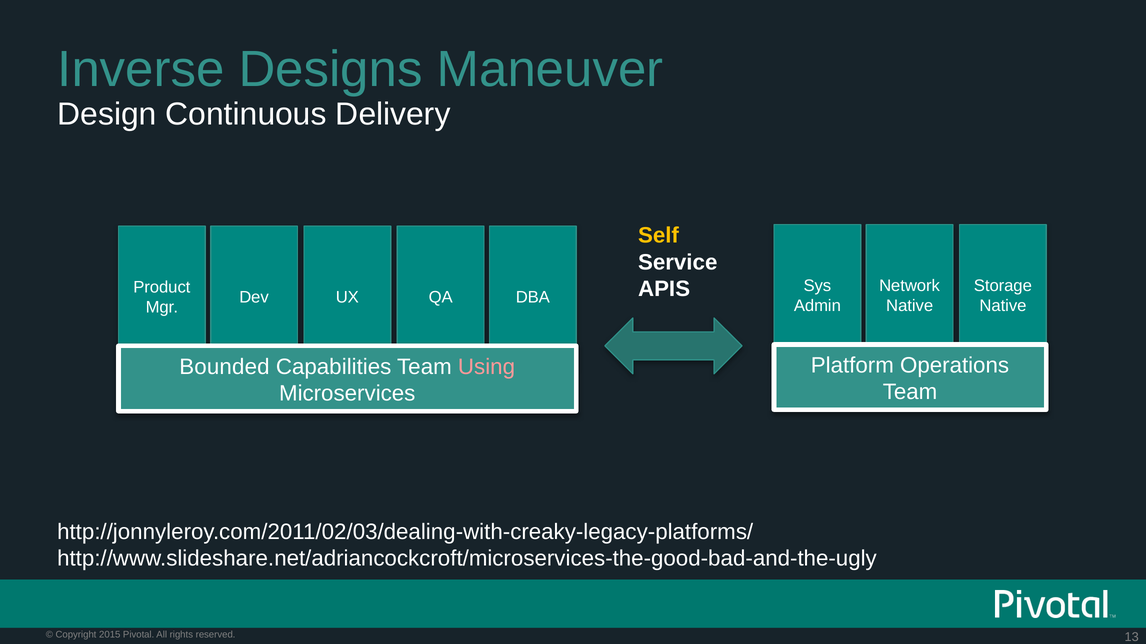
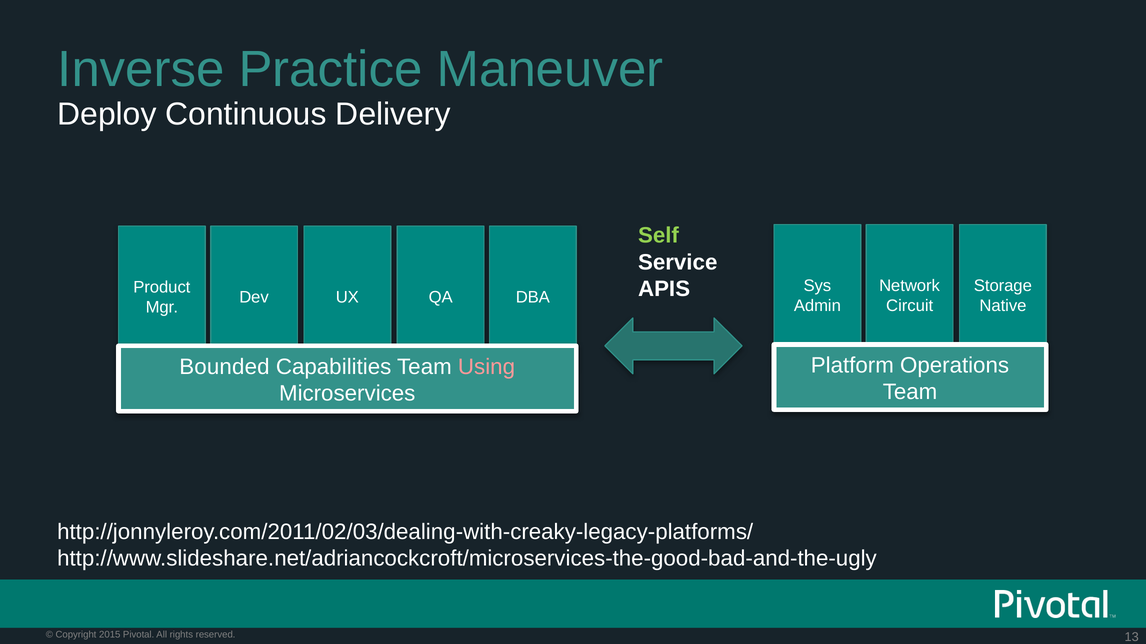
Designs: Designs -> Practice (331, 69)
Design: Design -> Deploy (107, 114)
Self colour: yellow -> light green (658, 236)
Native: Native -> Circuit (910, 306)
